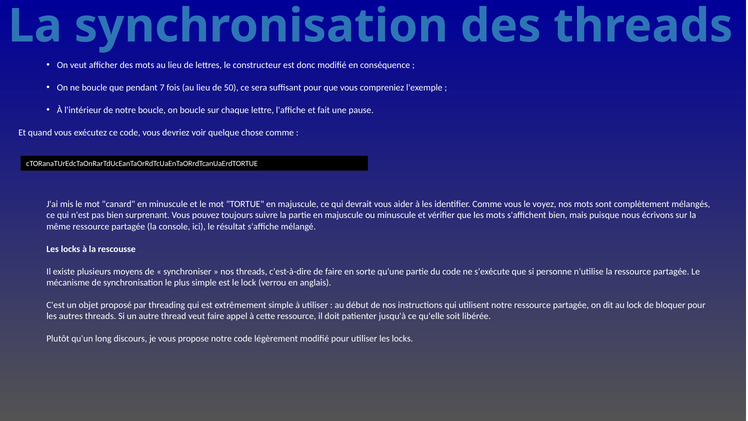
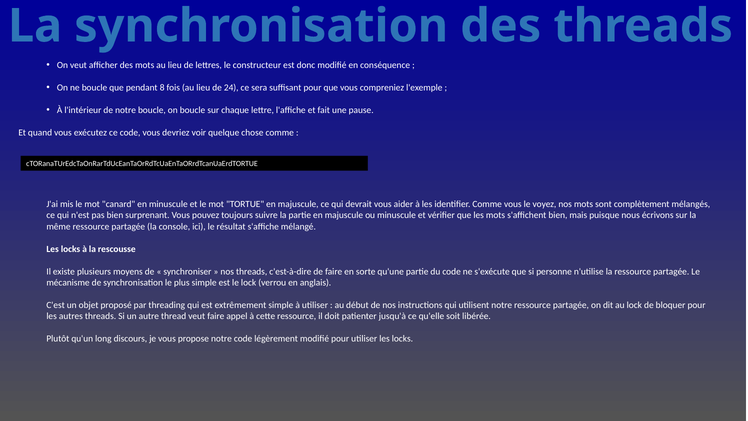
7: 7 -> 8 (162, 88)
50: 50 -> 24 (231, 88)
